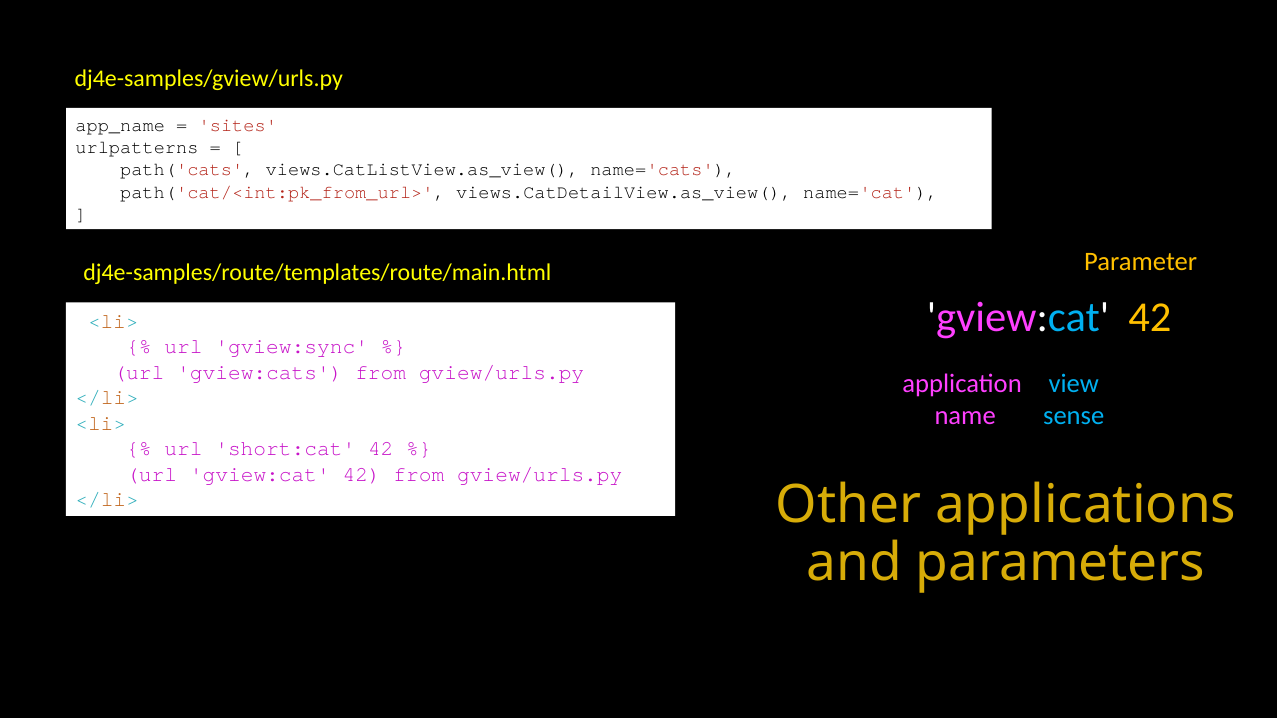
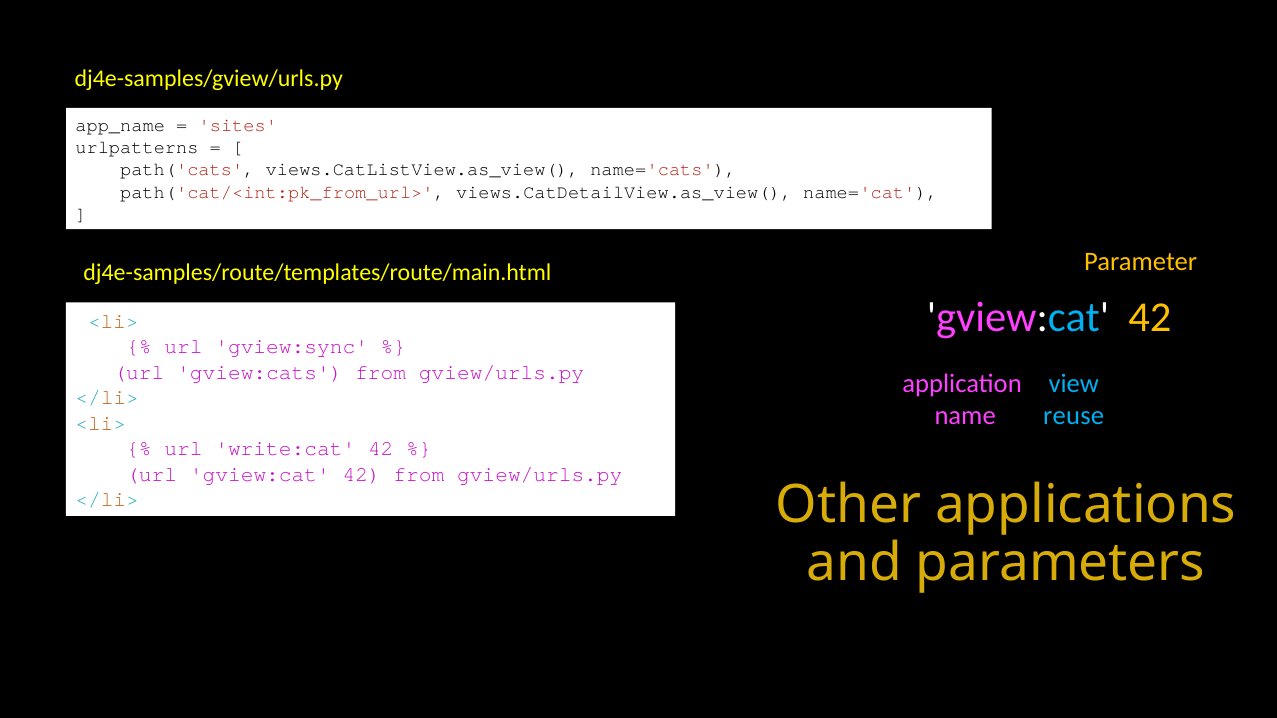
sense: sense -> reuse (1074, 416)
short:cat: short:cat -> write:cat (285, 449)
